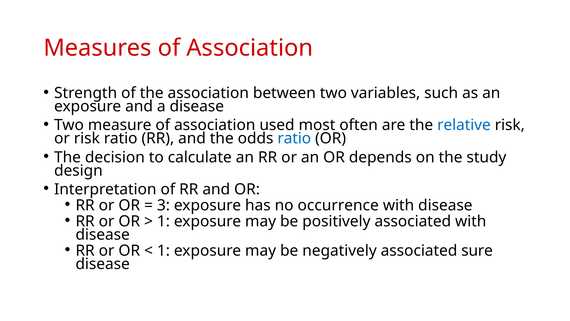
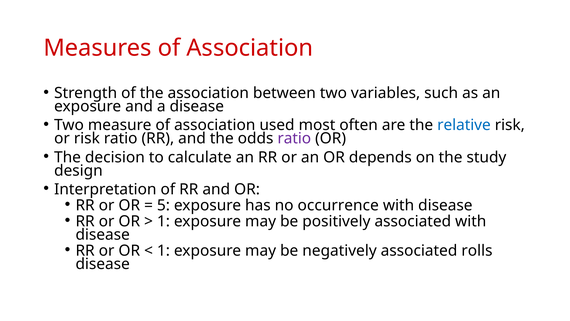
ratio colour: blue -> purple (294, 138)
3: 3 -> 5 (163, 205)
sure: sure -> rolls (477, 250)
